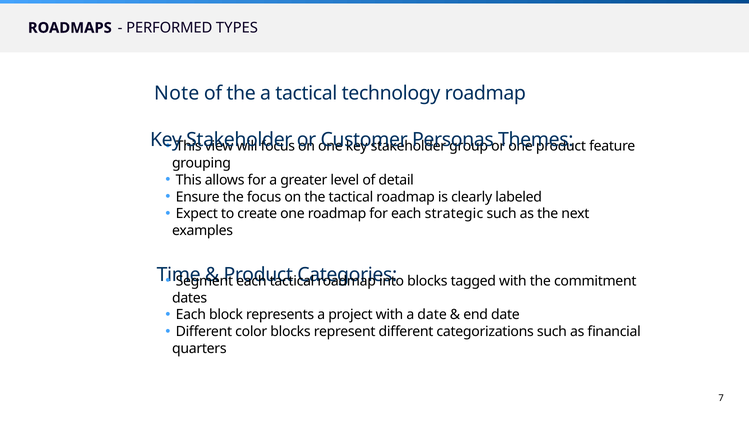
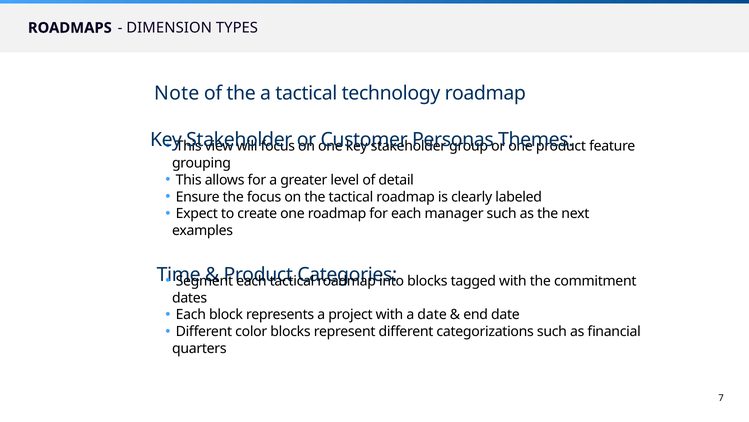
PERFORMED: PERFORMED -> DIMENSION (169, 28)
strategic: strategic -> manager (454, 213)
